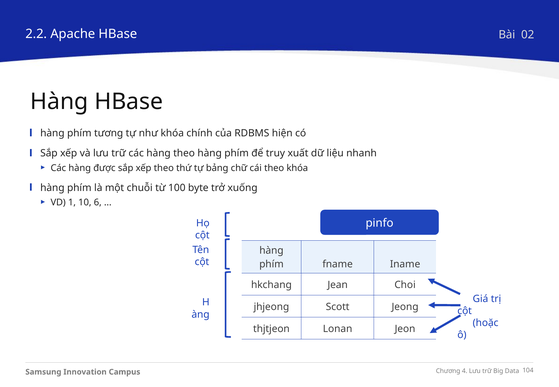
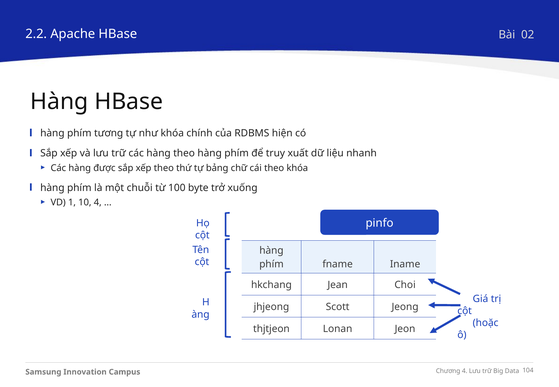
10 6: 6 -> 4 (98, 202)
